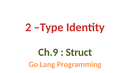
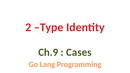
Struct: Struct -> Cases (79, 52)
